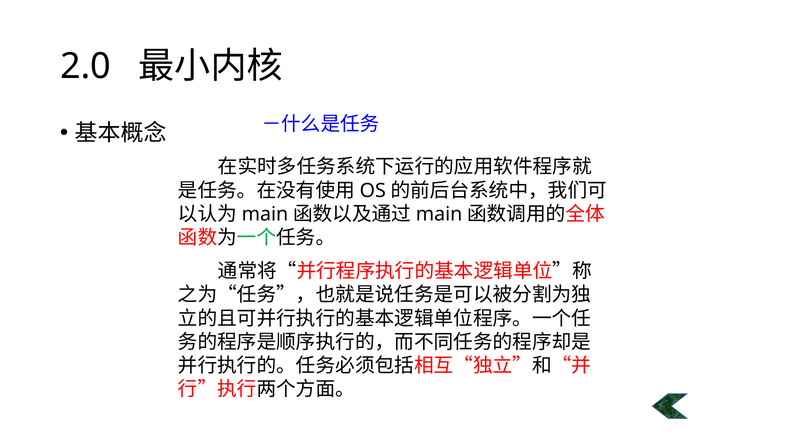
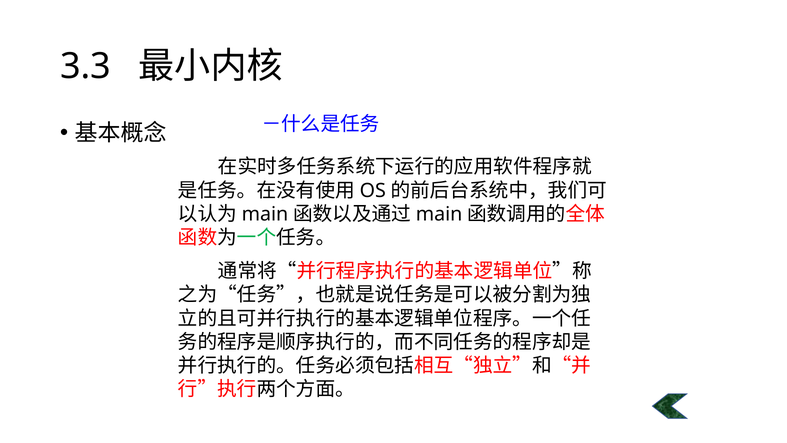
2.0: 2.0 -> 3.3 (85, 66)
